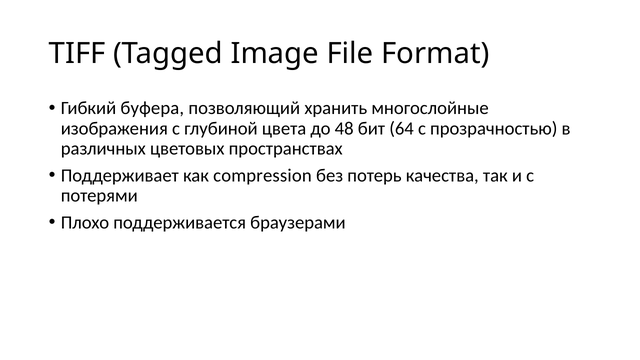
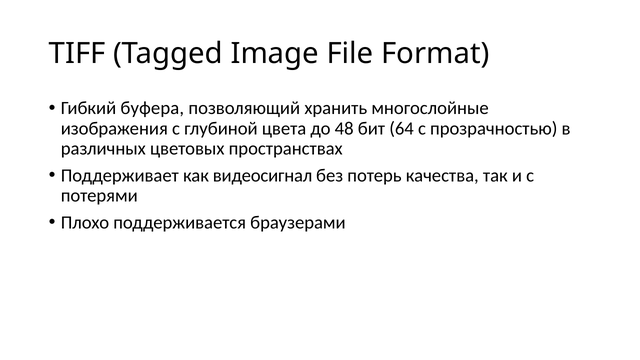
compression: compression -> видеосигнал (263, 175)
